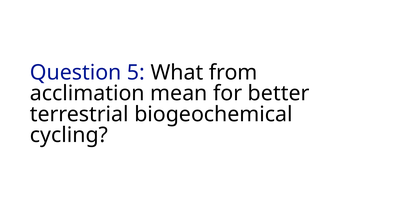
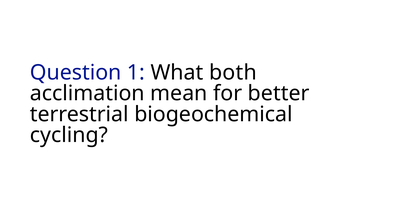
5: 5 -> 1 (136, 73)
from: from -> both (233, 73)
